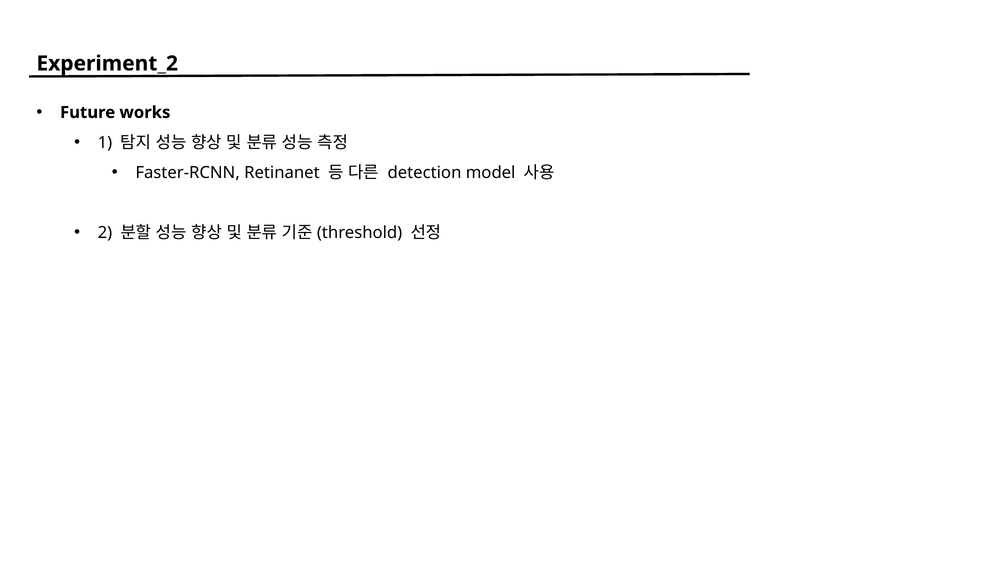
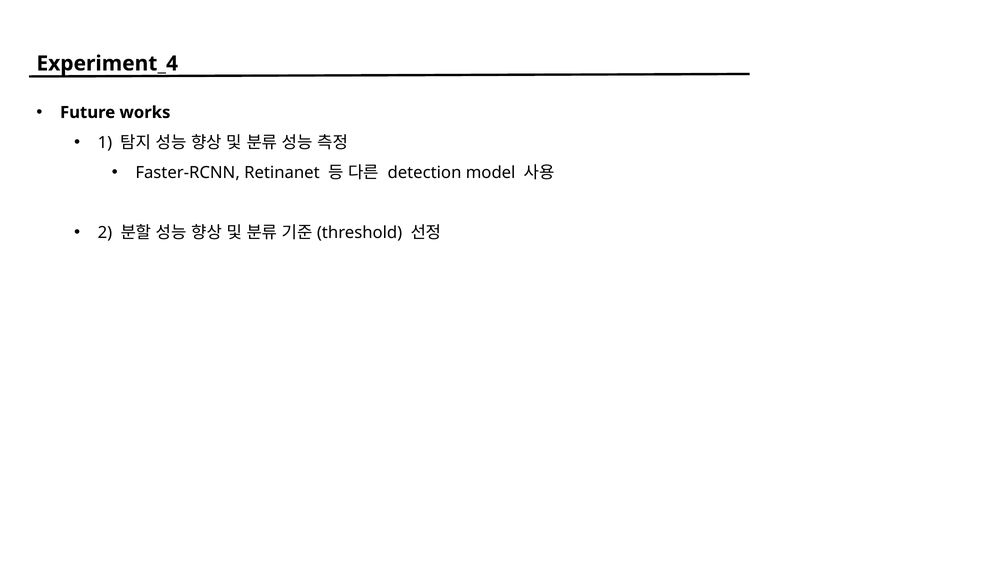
Experiment_2: Experiment_2 -> Experiment_4 (107, 64)
